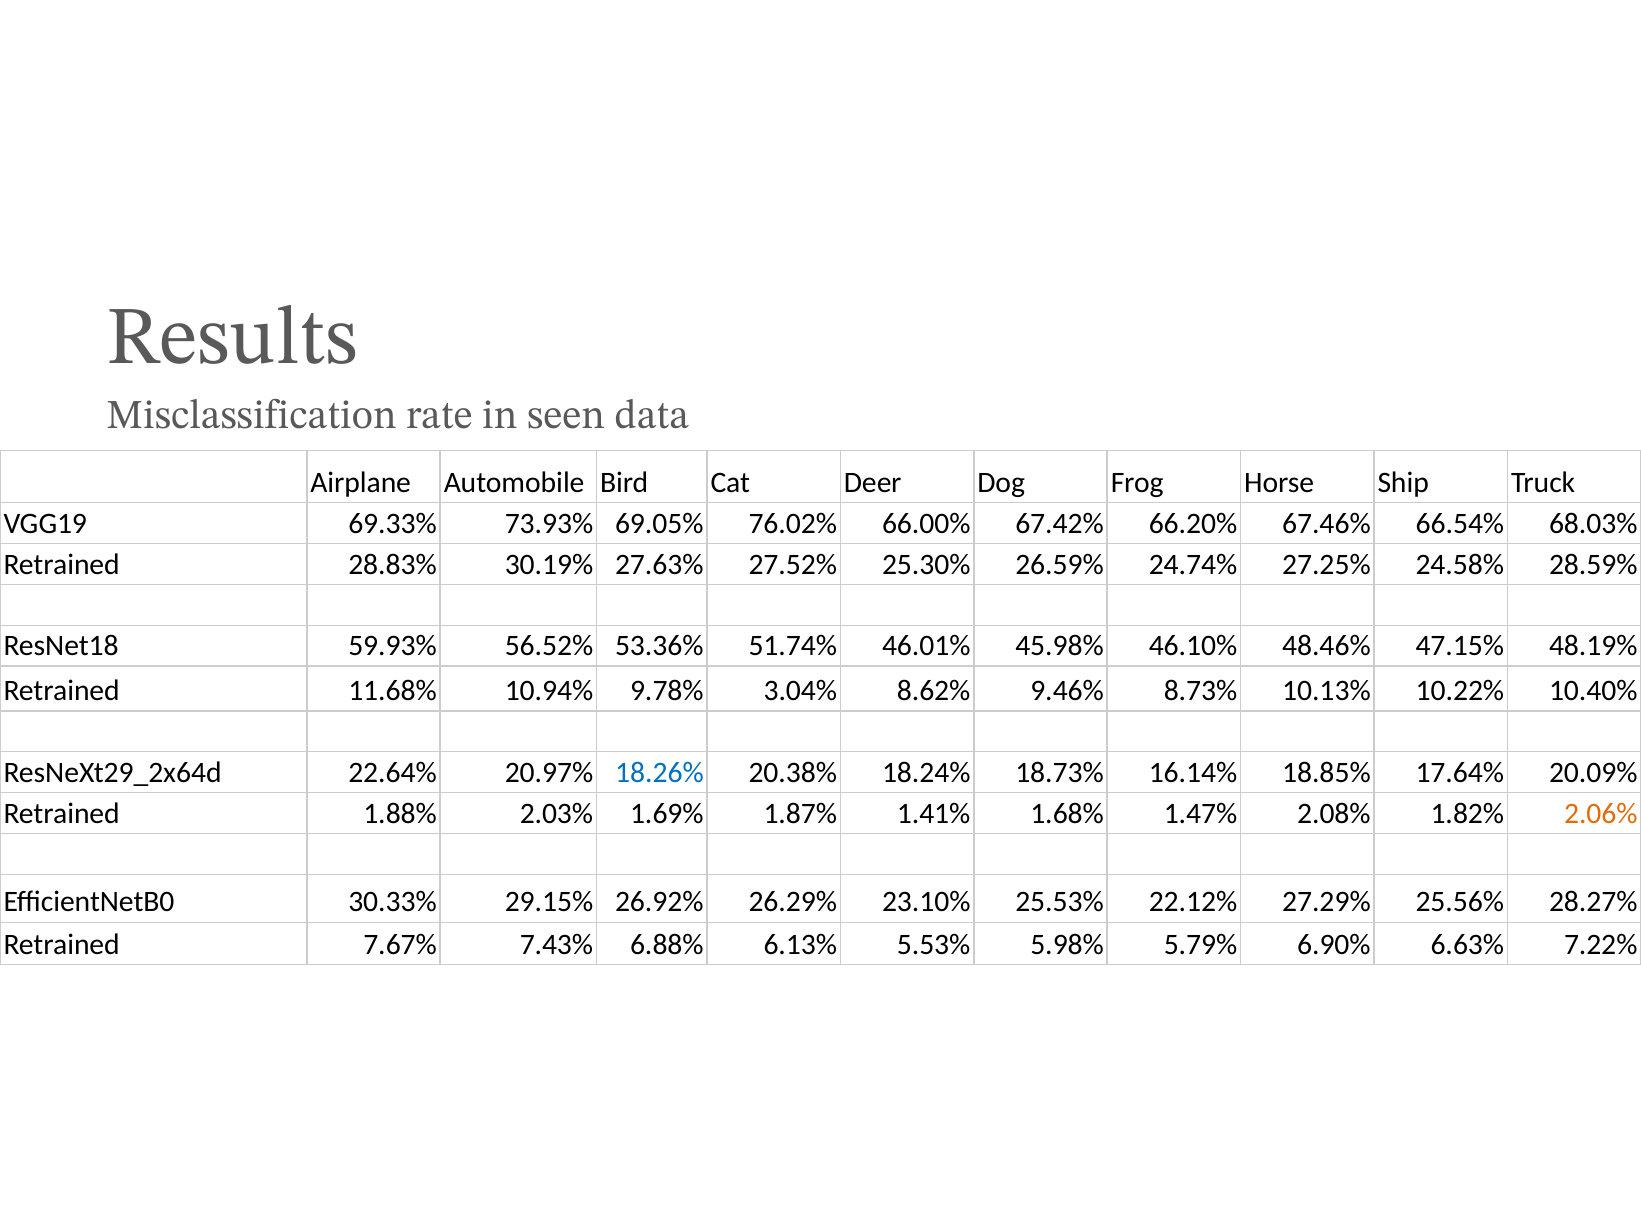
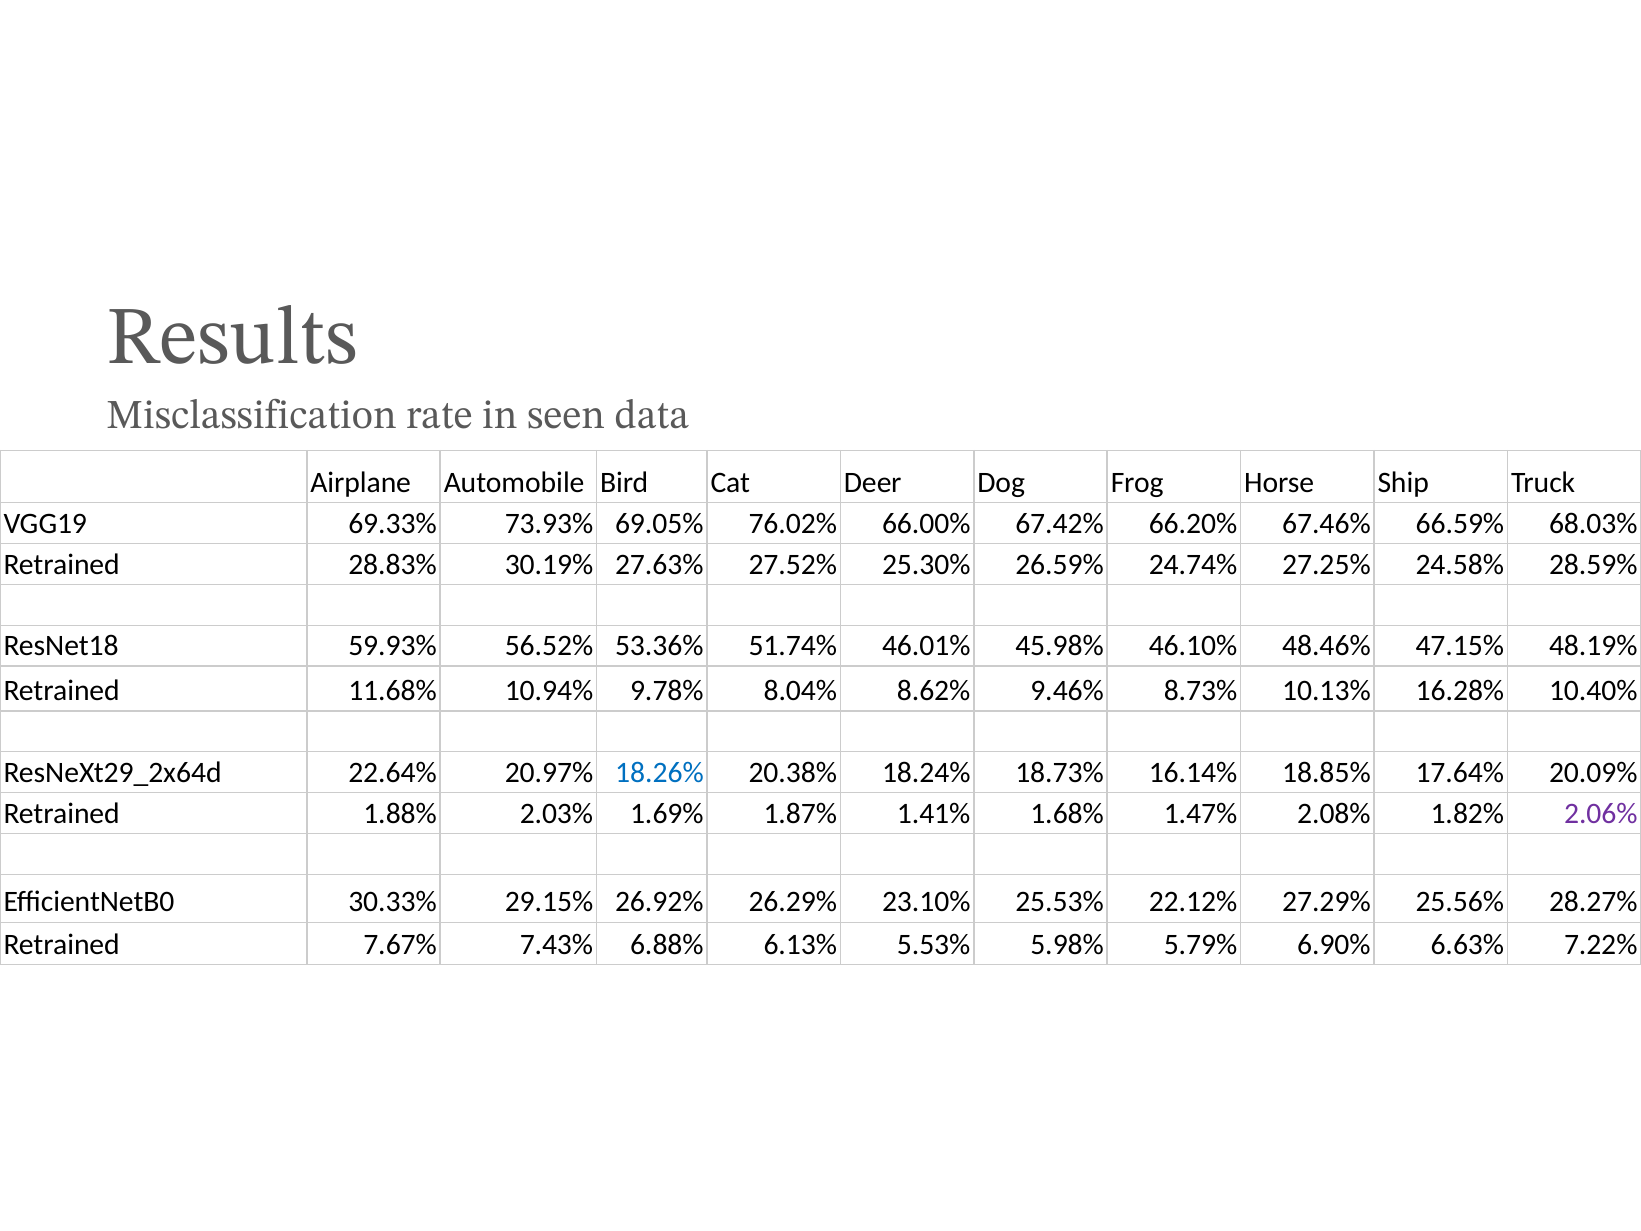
66.54%: 66.54% -> 66.59% (1460, 523)
3.04%: 3.04% -> 8.04% (800, 691)
10.22%: 10.22% -> 16.28% (1460, 691)
2.06% colour: orange -> purple (1601, 813)
